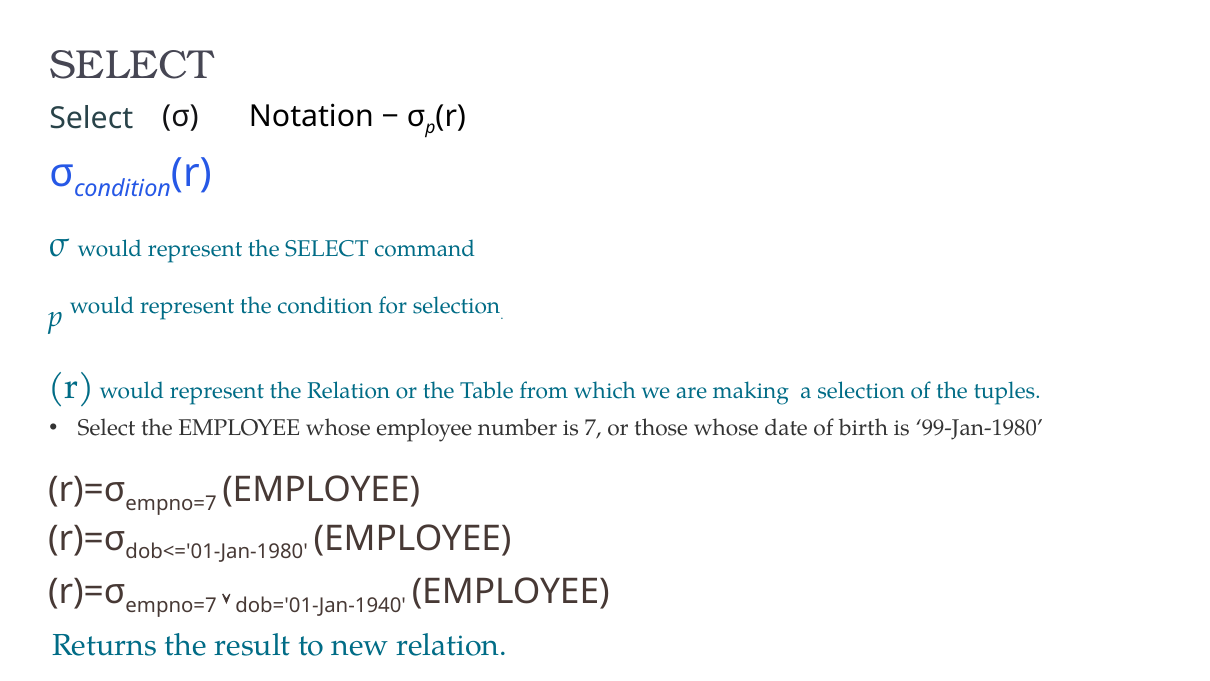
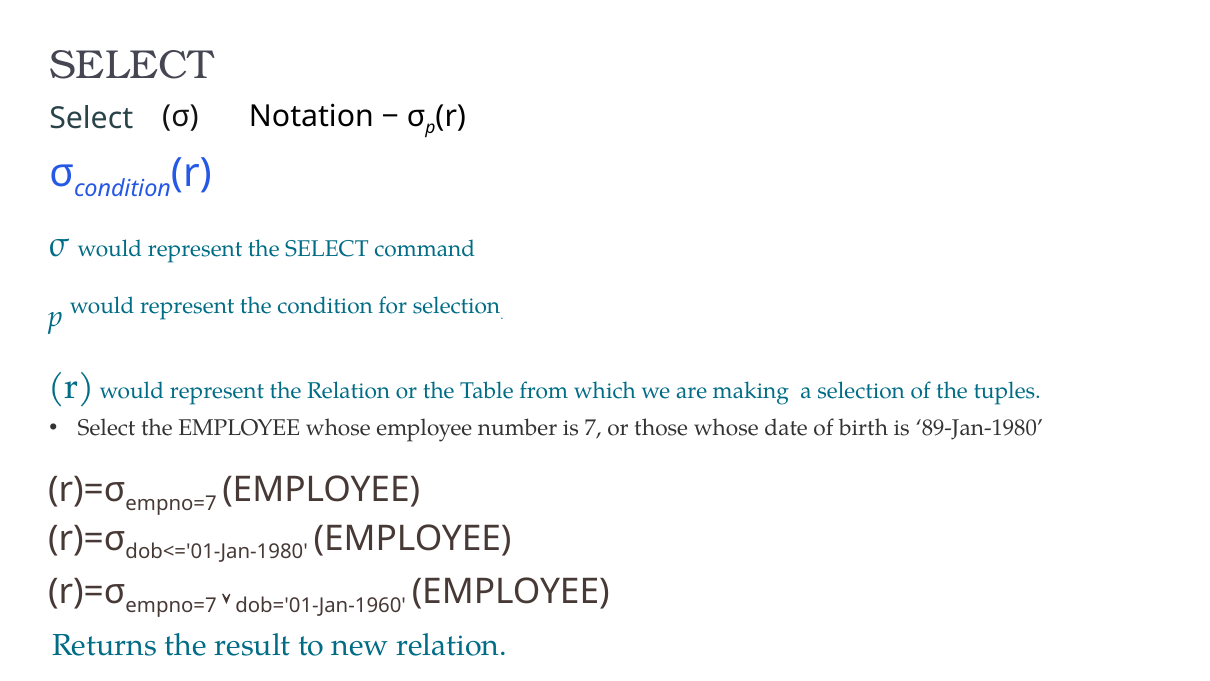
99-Jan-1980: 99-Jan-1980 -> 89-Jan-1980 (979, 428)
dob='01-Jan-1940: dob='01-Jan-1940 -> dob='01-Jan-1960 (321, 605)
